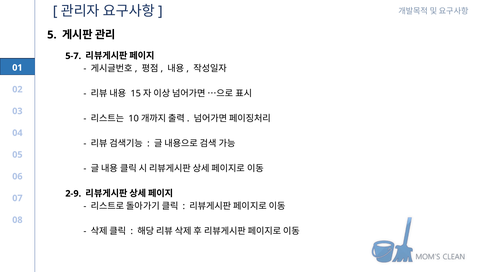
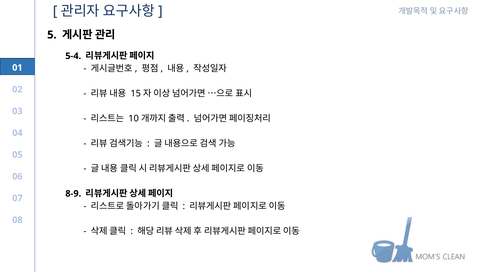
5-7: 5-7 -> 5-4 (73, 56)
2-9: 2-9 -> 8-9 (73, 194)
